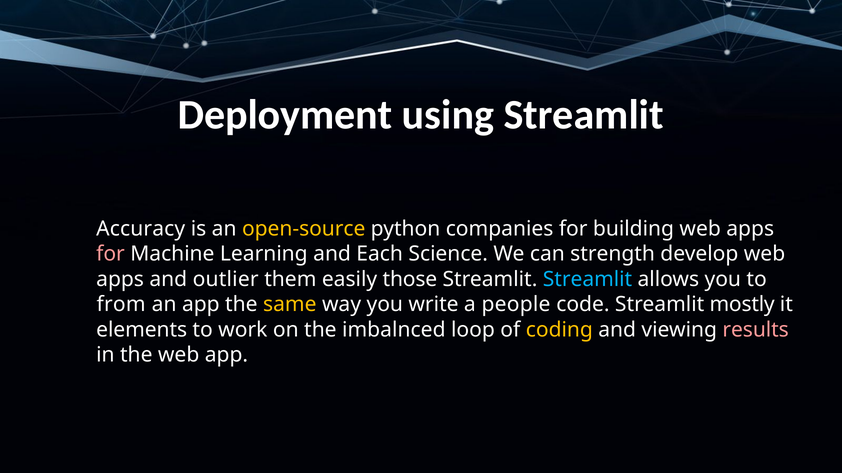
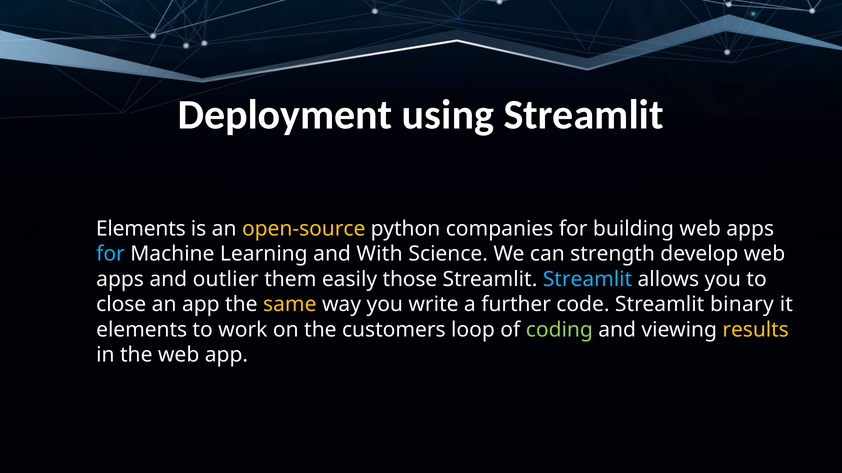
Accuracy: Accuracy -> Elements (141, 229)
for colour: pink -> light blue (111, 254)
Each: Each -> With (380, 254)
from: from -> close (121, 305)
people: people -> further (516, 305)
mostly: mostly -> binary (742, 305)
imbalnced: imbalnced -> customers (394, 330)
coding colour: yellow -> light green (559, 330)
results colour: pink -> yellow (756, 330)
